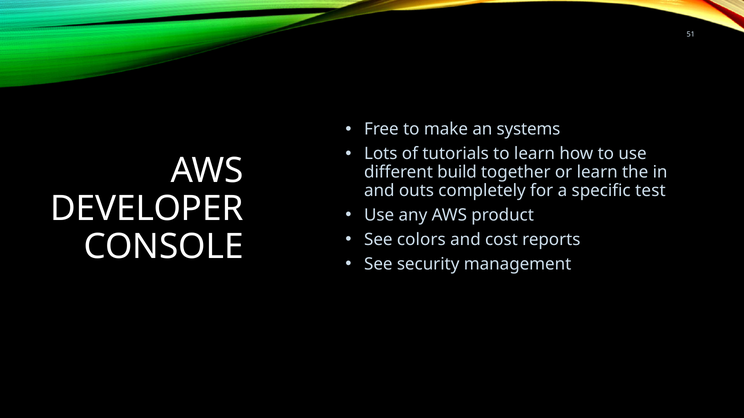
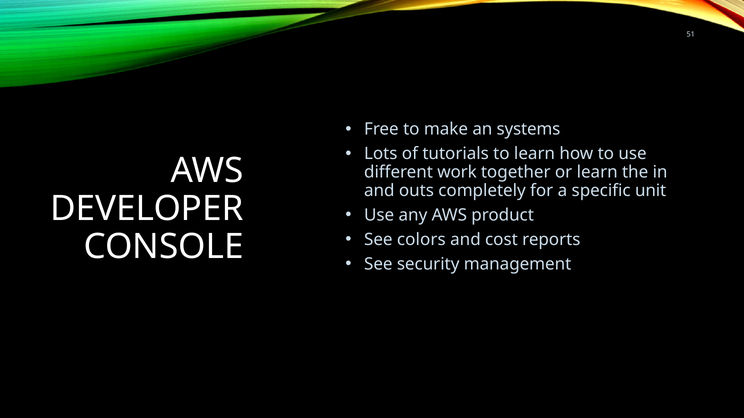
build: build -> work (457, 172)
test: test -> unit (651, 191)
